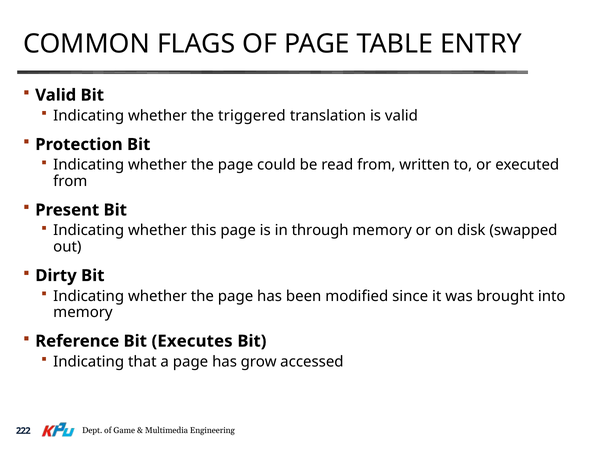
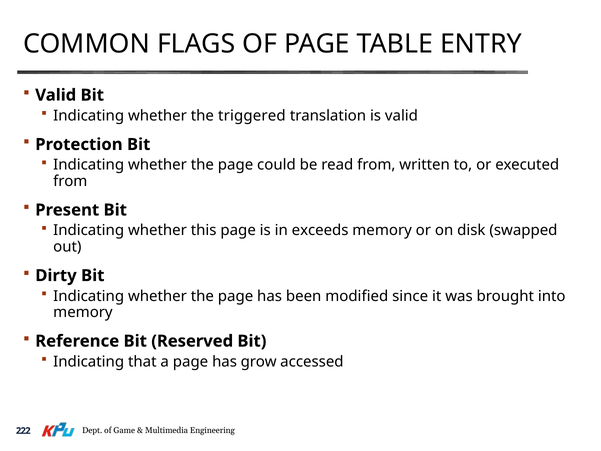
through: through -> exceeds (320, 230)
Executes: Executes -> Reserved (192, 341)
